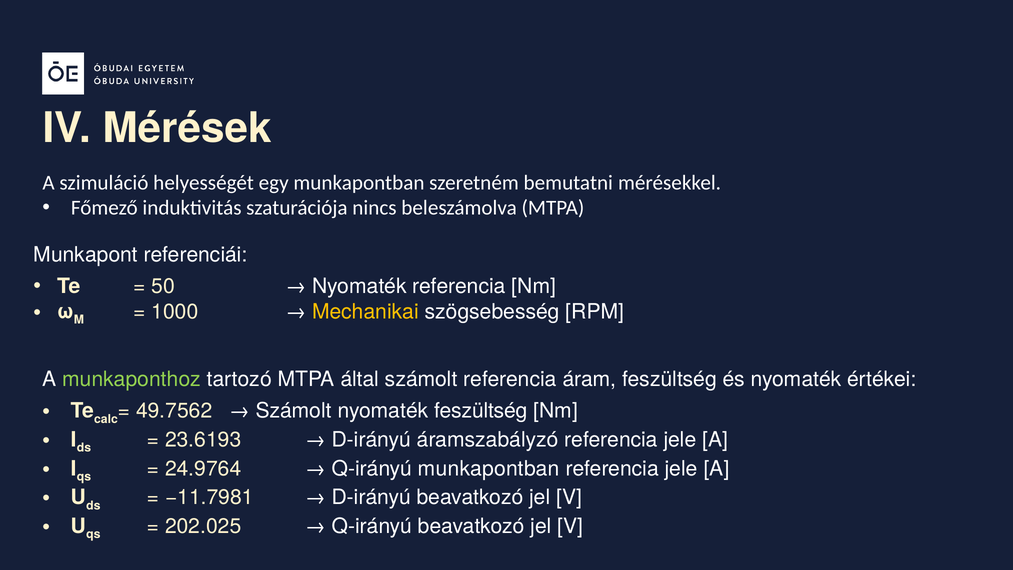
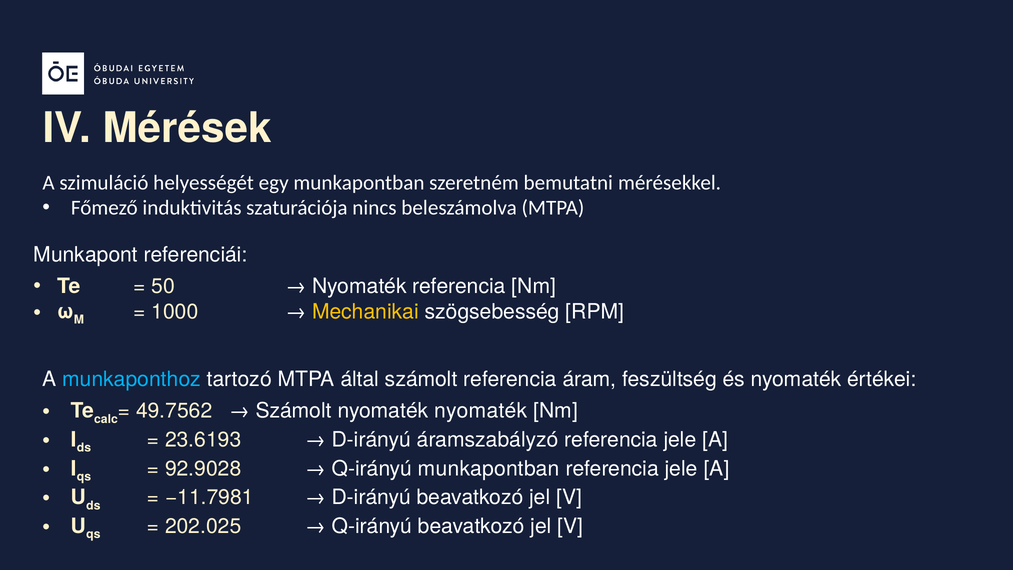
munkaponthoz colour: light green -> light blue (132, 379)
nyomaték feszültség: feszültség -> nyomaték (481, 411)
24.9764: 24.9764 -> 92.9028 (203, 468)
